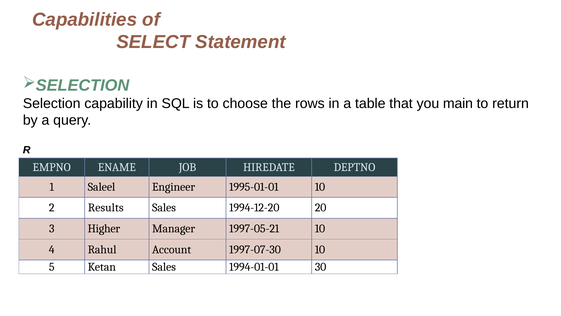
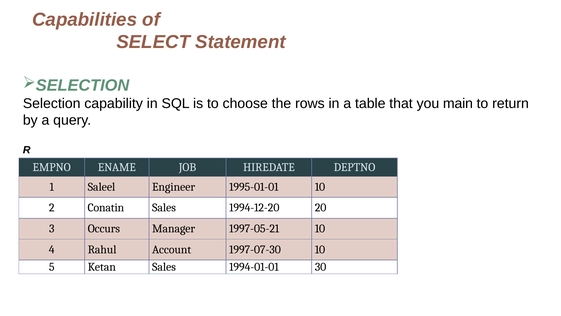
Results: Results -> Conatin (106, 207)
Higher: Higher -> Occurs (104, 228)
